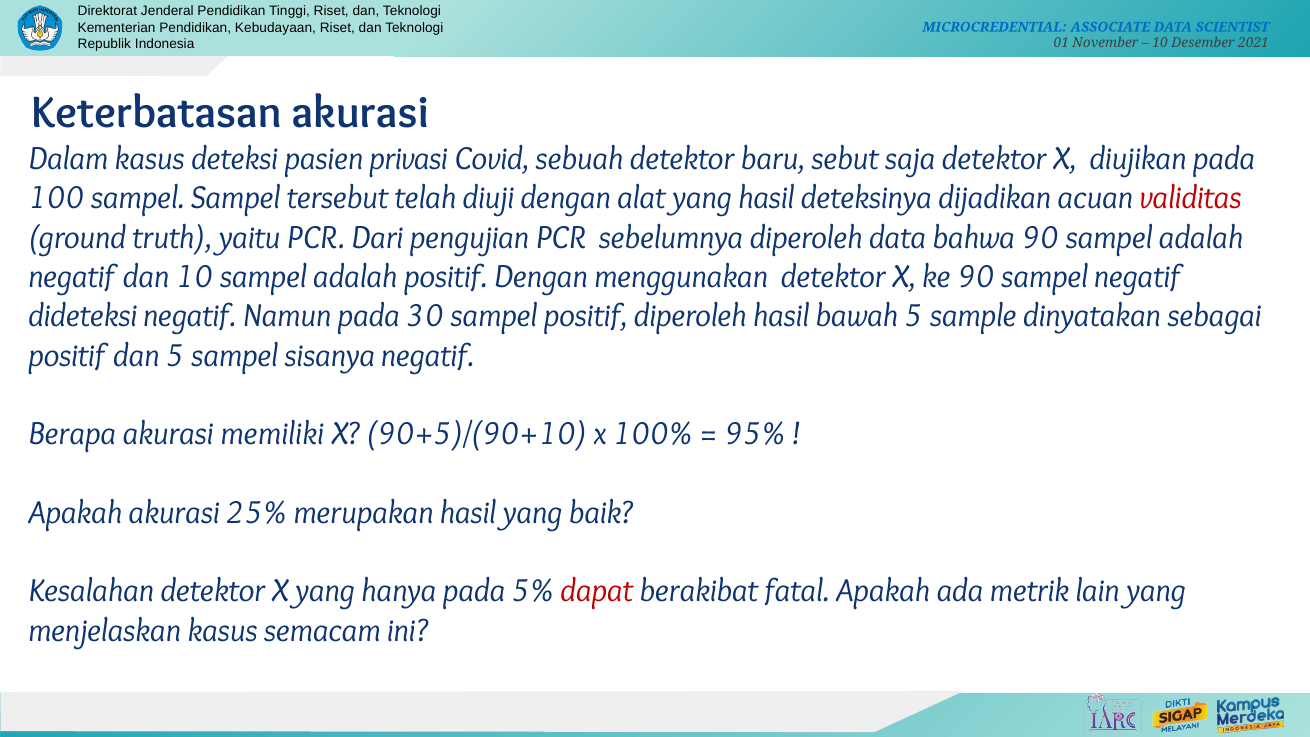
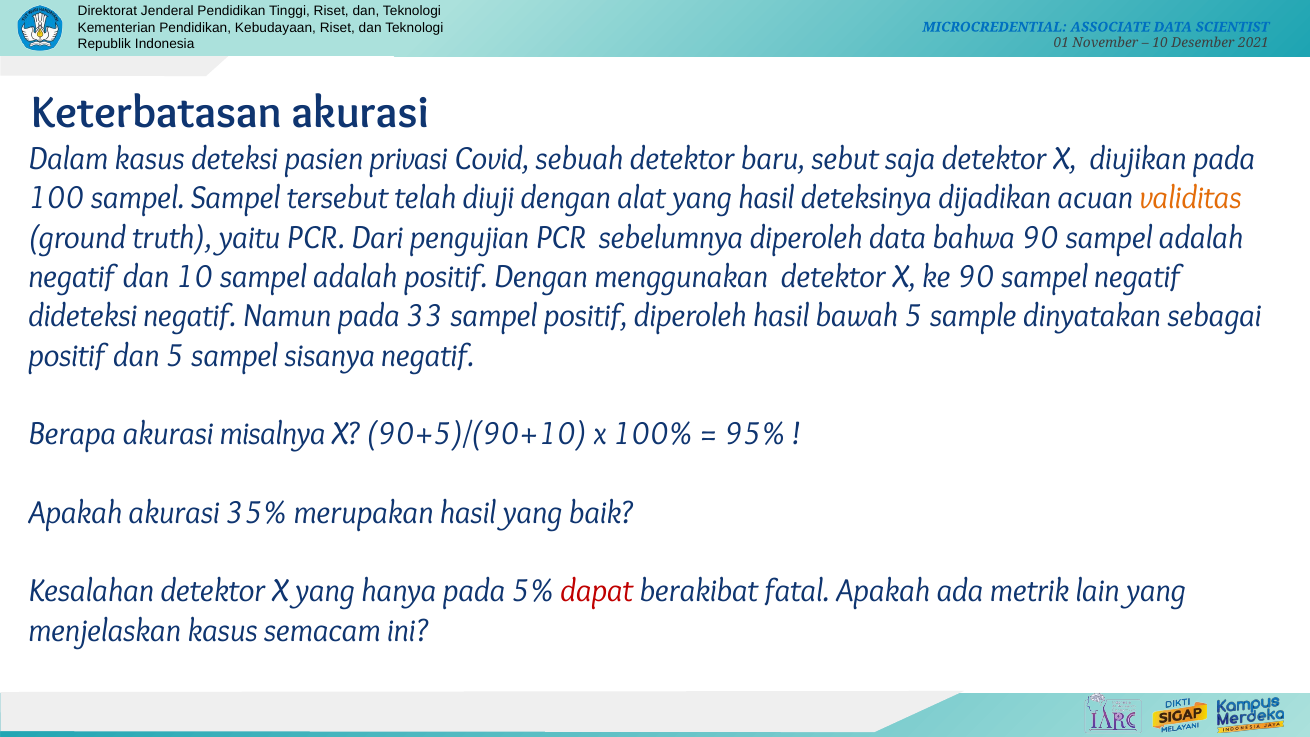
validitas colour: red -> orange (1191, 198)
30: 30 -> 33 (425, 316)
memiliki: memiliki -> misalnya (273, 434)
25%: 25% -> 35% (257, 512)
